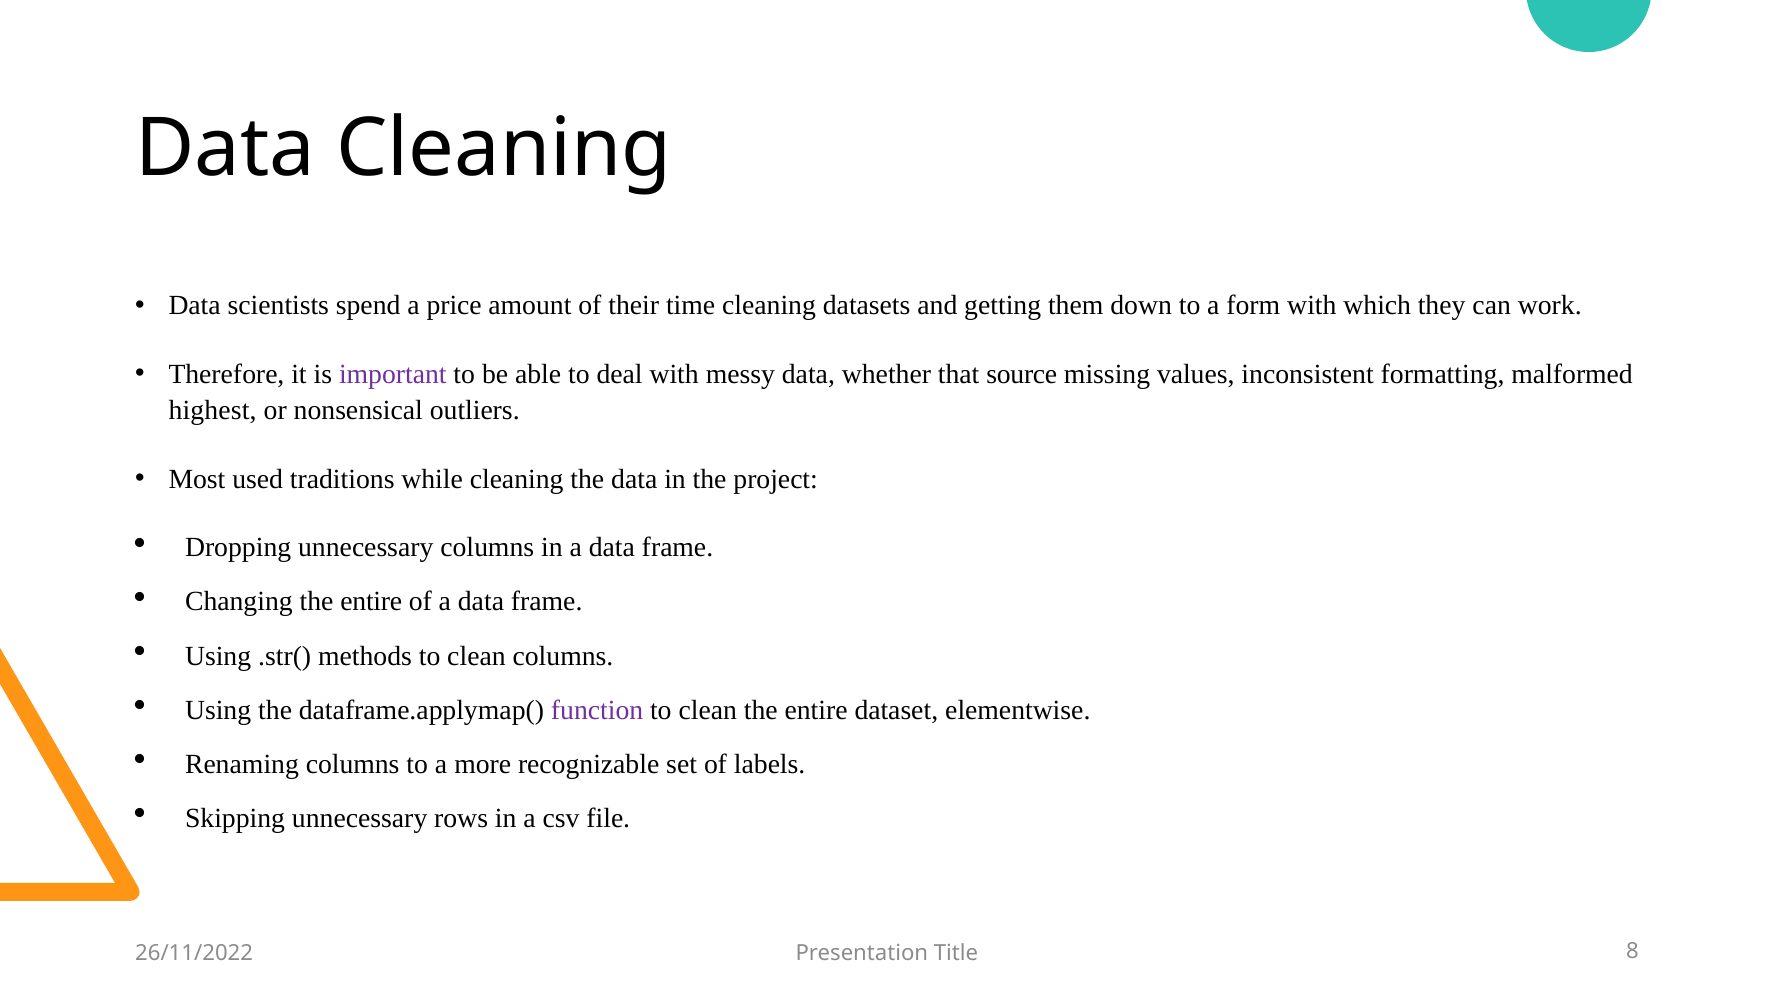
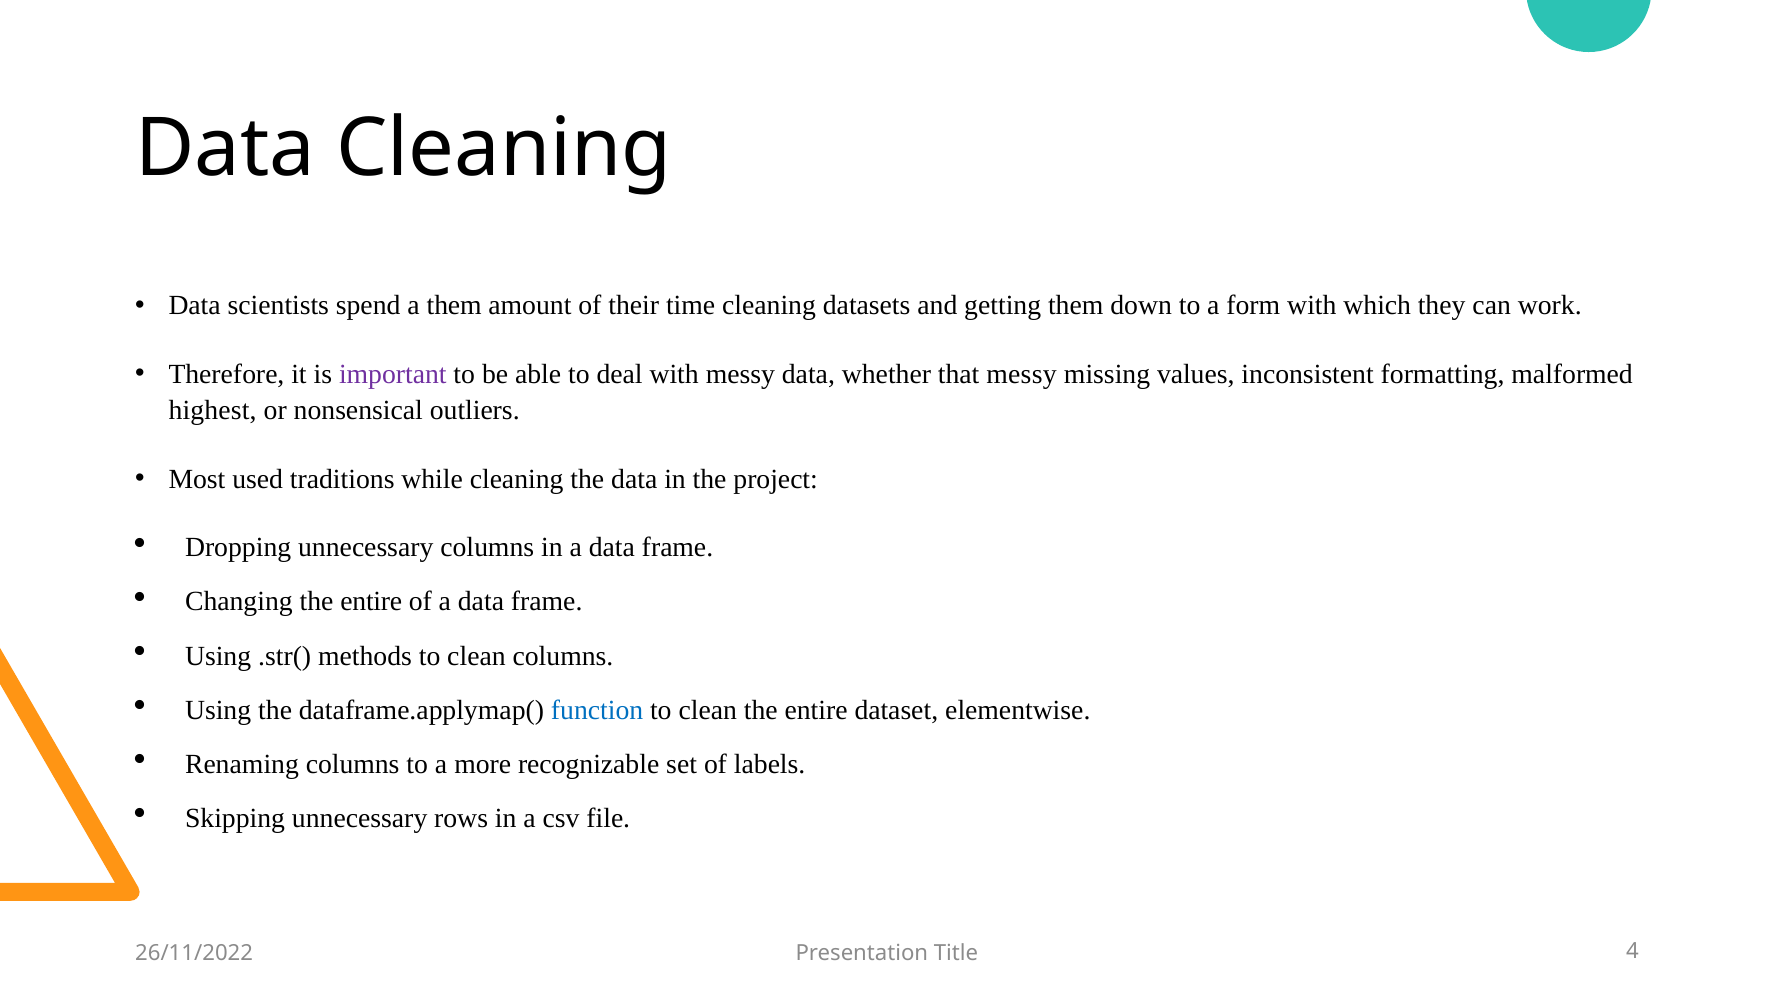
a price: price -> them (454, 306)
that source: source -> messy (1022, 374)
function colour: purple -> blue (597, 710)
8: 8 -> 4 (1632, 951)
